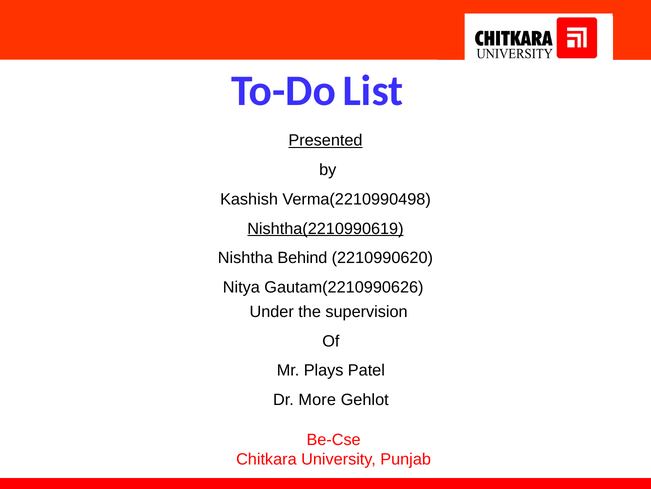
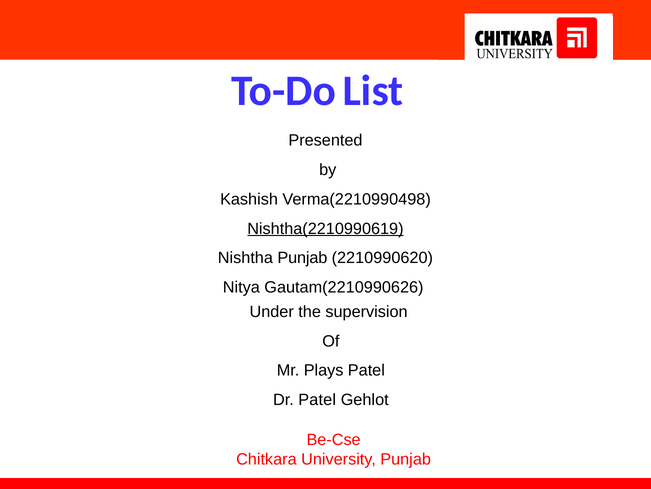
Presented underline: present -> none (325, 140)
Nishtha Behind: Behind -> Punjab (302, 258)
Dr More: More -> Patel (317, 399)
